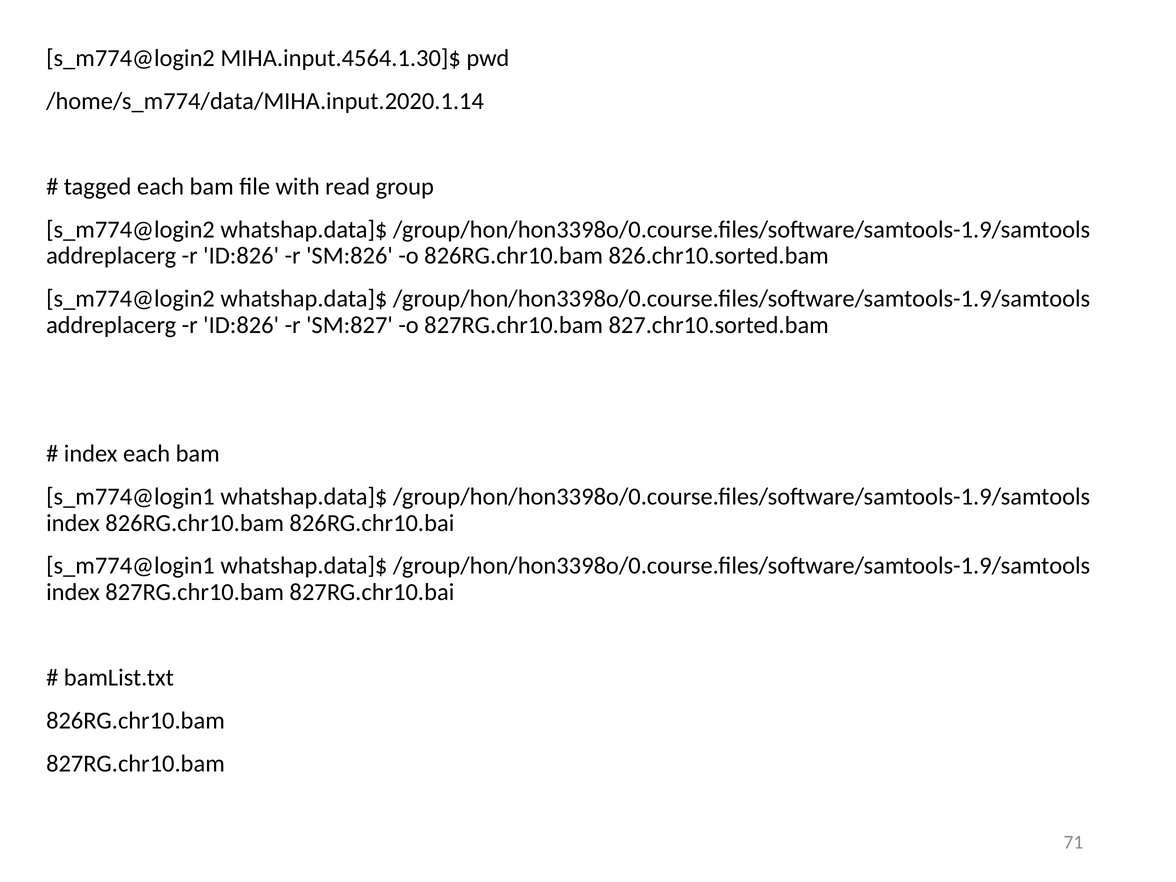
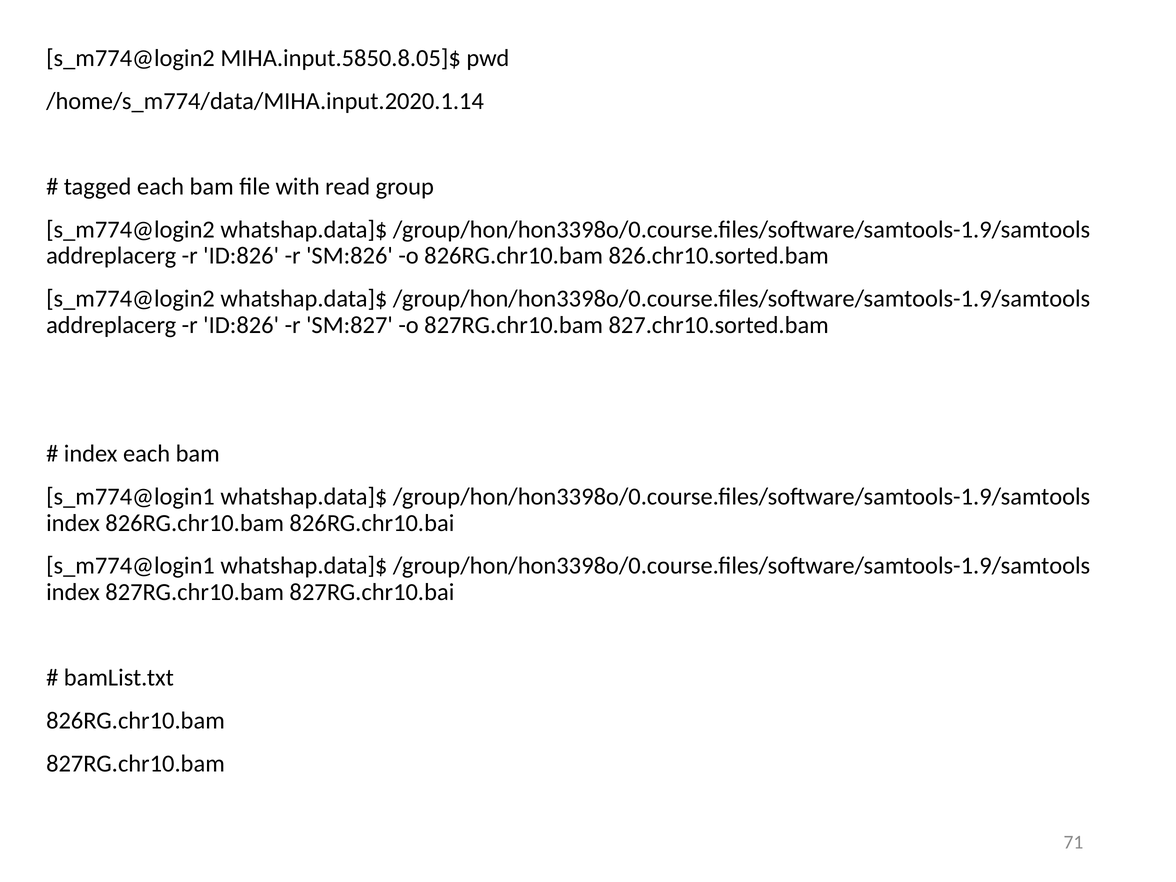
MIHA.input.4564.1.30]$: MIHA.input.4564.1.30]$ -> MIHA.input.5850.8.05]$ (341, 58)
